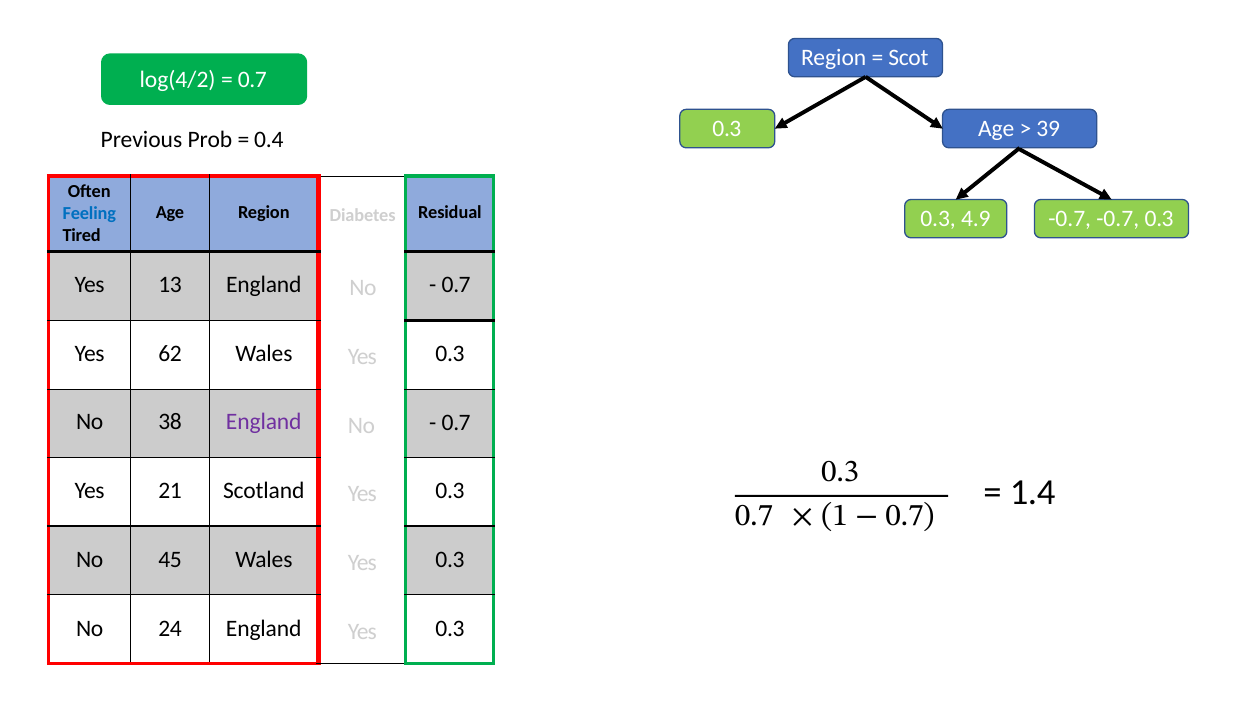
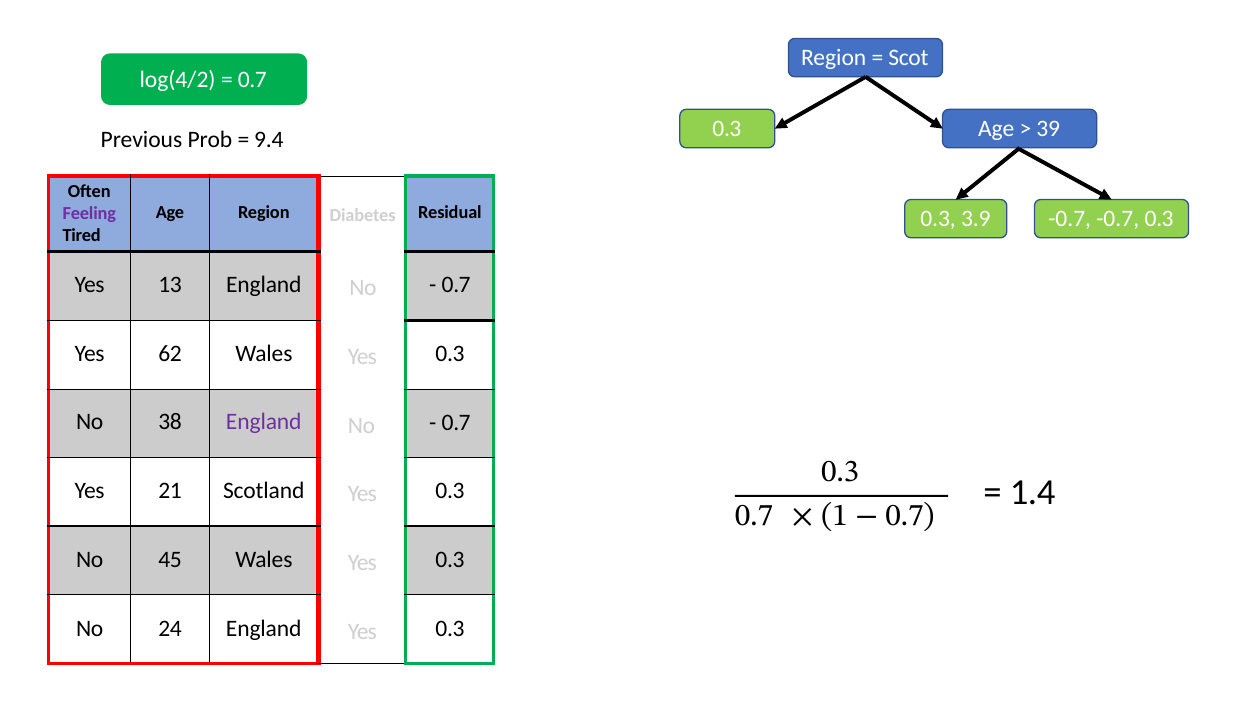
0.4: 0.4 -> 9.4 (269, 140)
Feeling colour: blue -> purple (89, 213)
4.9: 4.9 -> 3.9 (976, 219)
